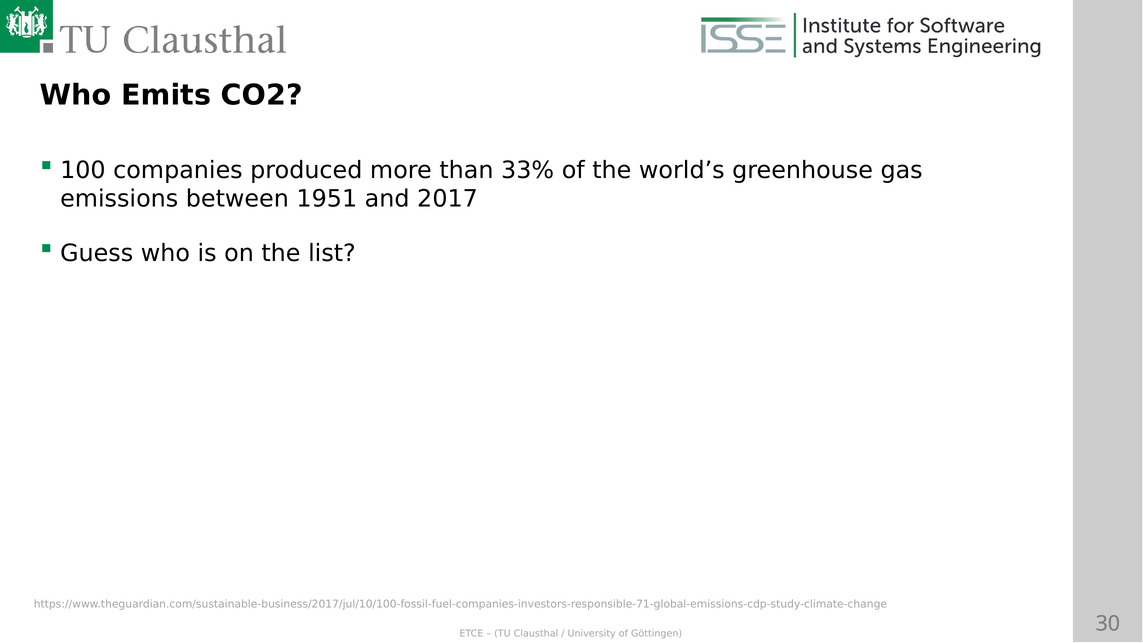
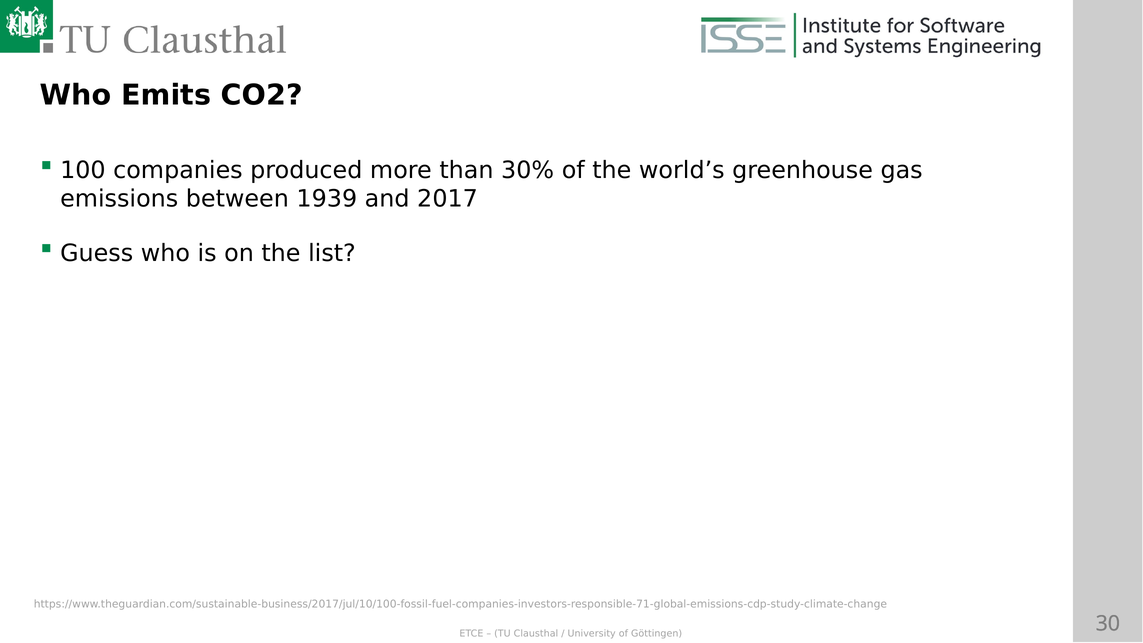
33%: 33% -> 30% (528, 170)
1951: 1951 -> 1939 (327, 199)
